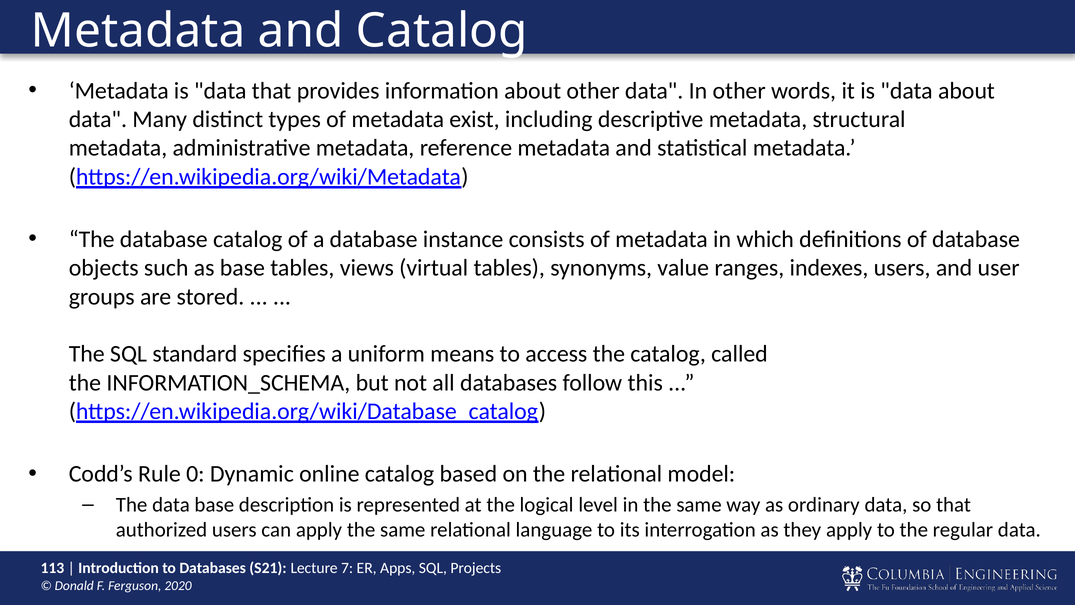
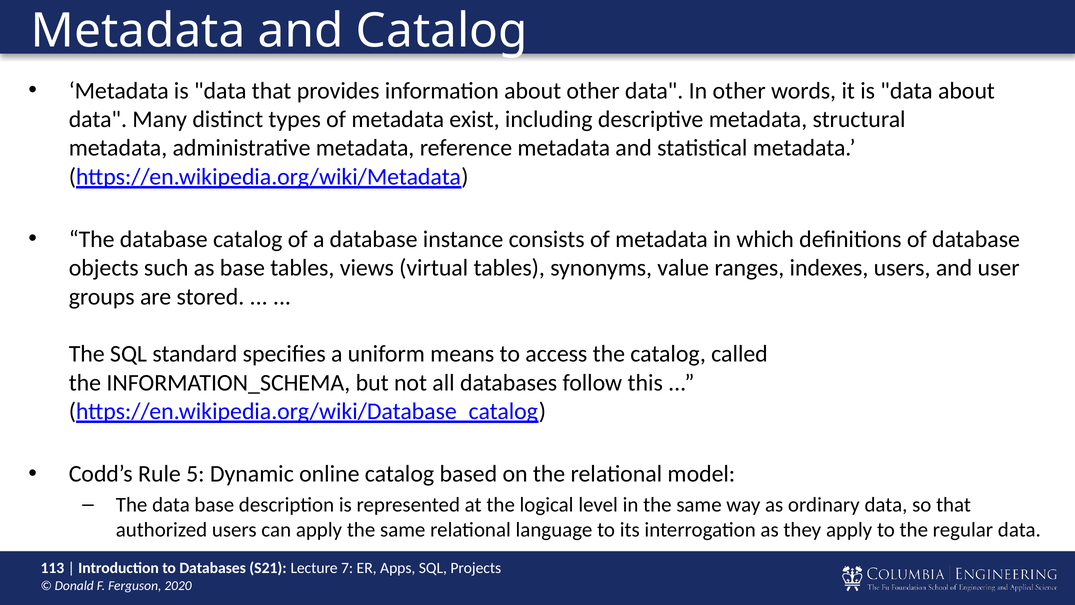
0: 0 -> 5 (195, 474)
